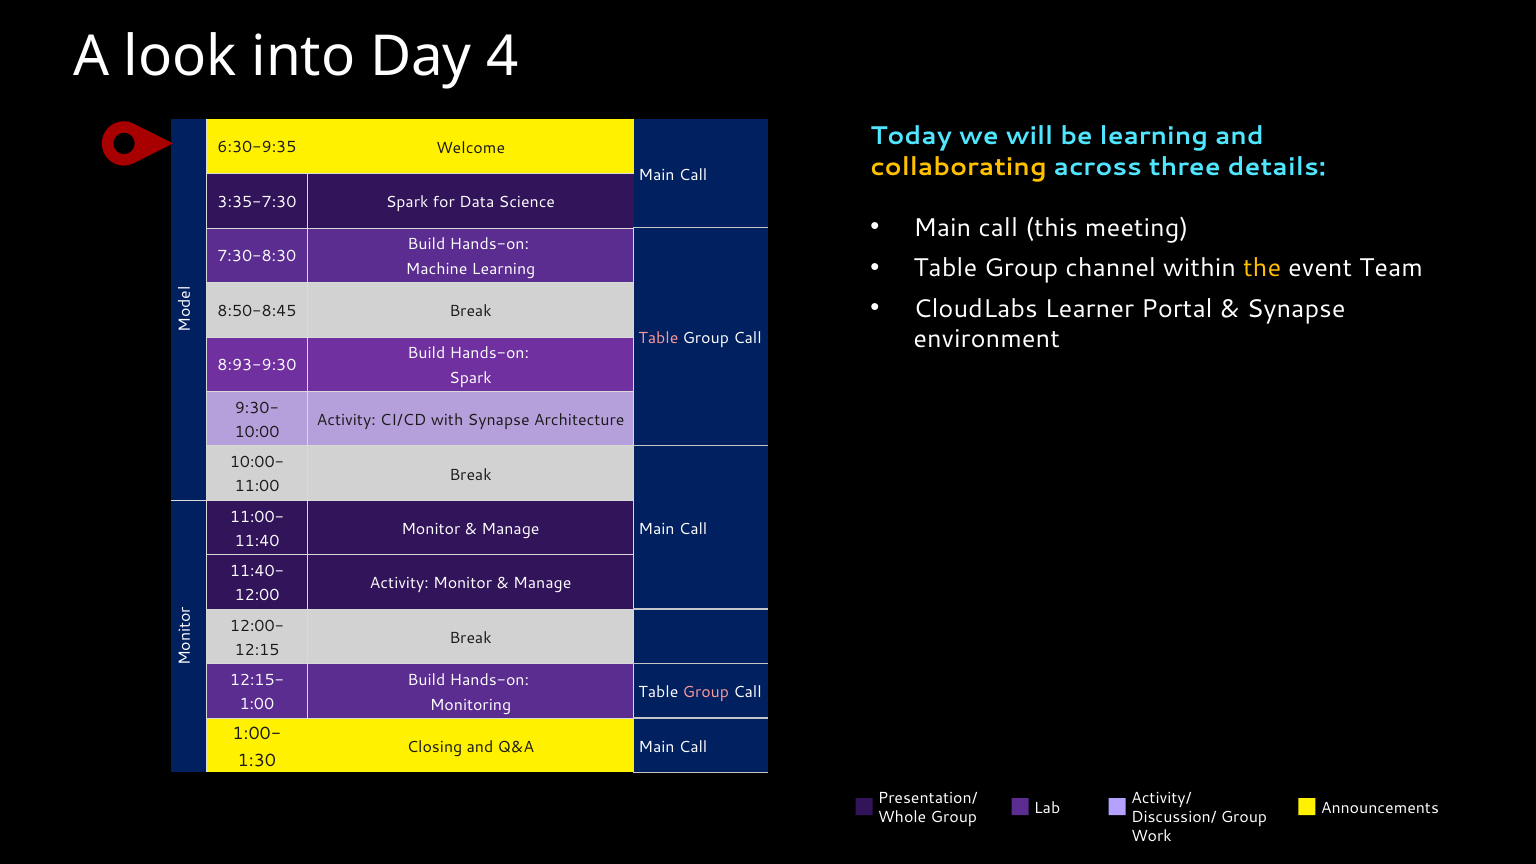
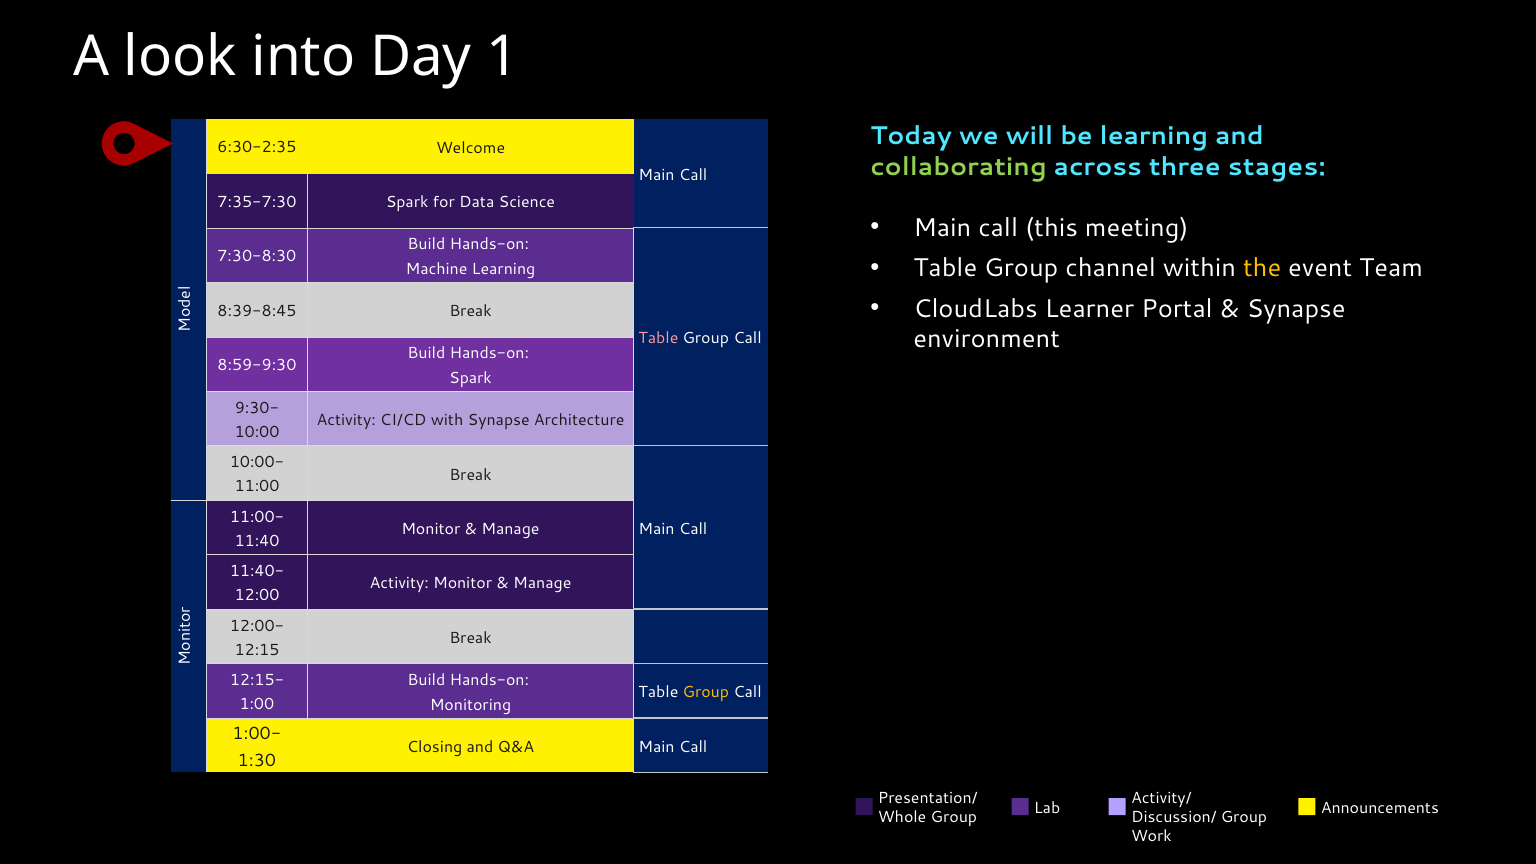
4: 4 -> 1 (502, 57)
6:30-9:35: 6:30-9:35 -> 6:30-2:35 (257, 148)
collaborating colour: yellow -> light green (958, 167)
details: details -> stages (1277, 167)
3:35-7:30: 3:35-7:30 -> 7:35-7:30 (257, 202)
8:50-8:45: 8:50-8:45 -> 8:39-8:45 (257, 311)
8:93-9:30: 8:93-9:30 -> 8:59-9:30 (257, 366)
Group colour: pink -> yellow (706, 693)
